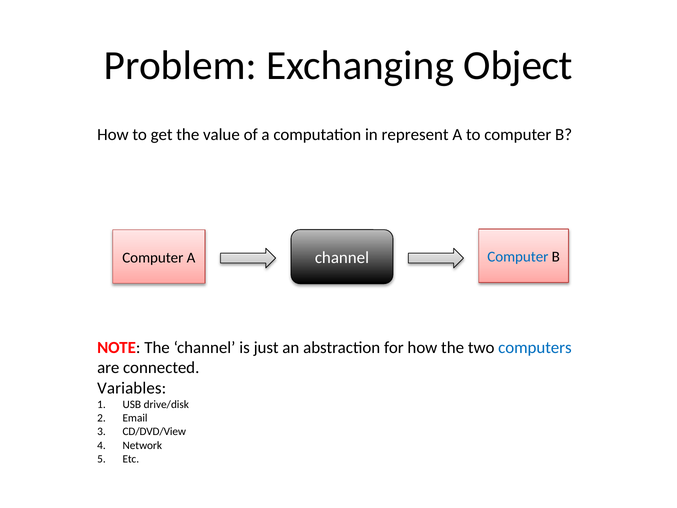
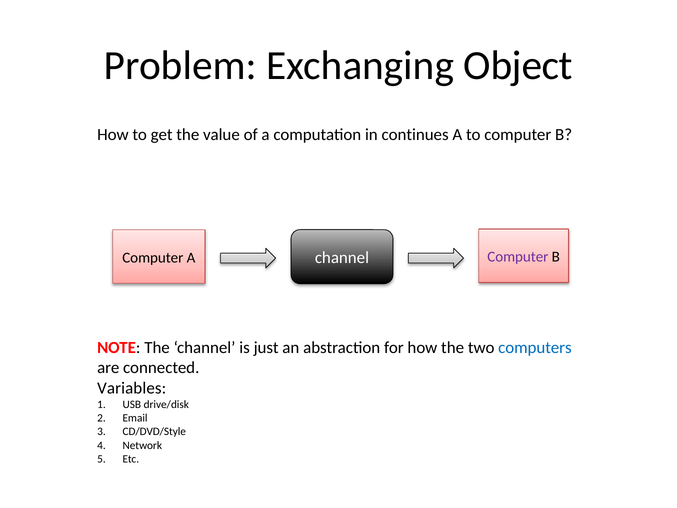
represent: represent -> continues (415, 135)
Computer colour: blue -> purple (518, 257)
CD/DVD/View: CD/DVD/View -> CD/DVD/Style (154, 432)
